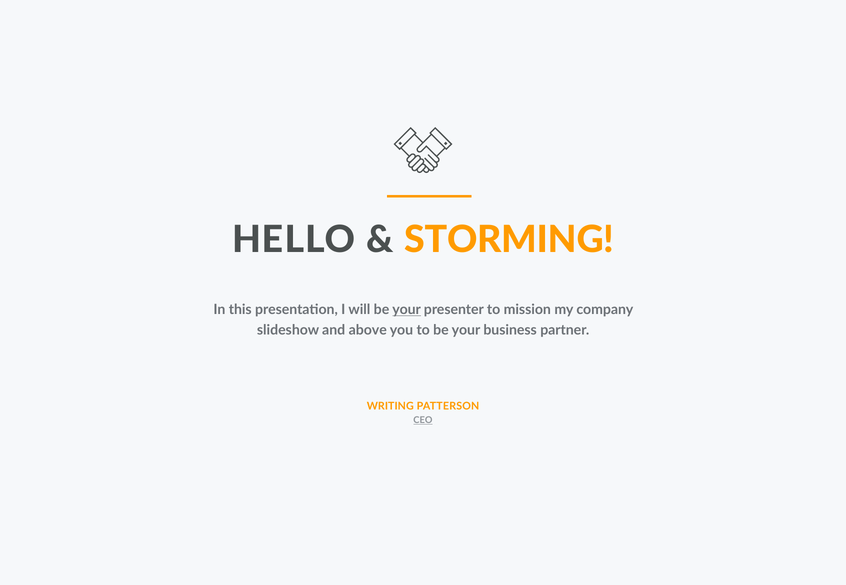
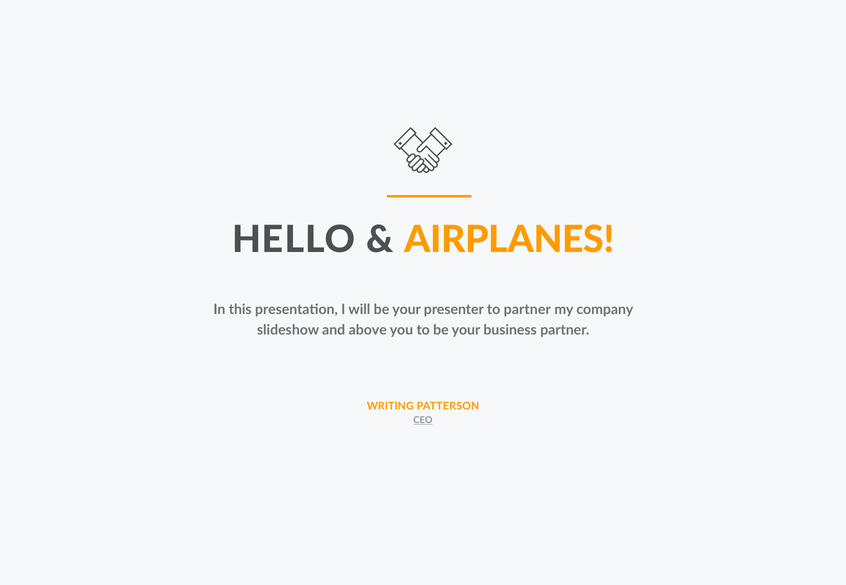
STORMING: STORMING -> AIRPLANES (509, 240)
your underline: present -> none (407, 310)
to mission: mission -> partner (527, 310)
